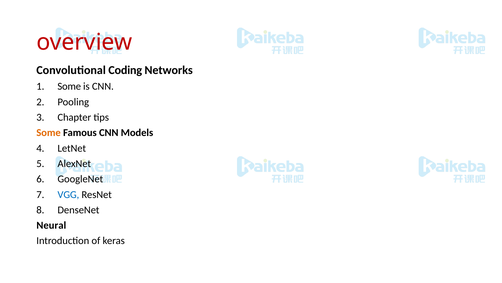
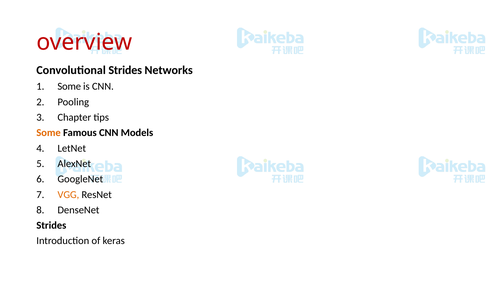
Convolutional Coding: Coding -> Strides (125, 70)
VGG colour: blue -> orange (68, 194)
Neural: Neural -> Strides (51, 225)
